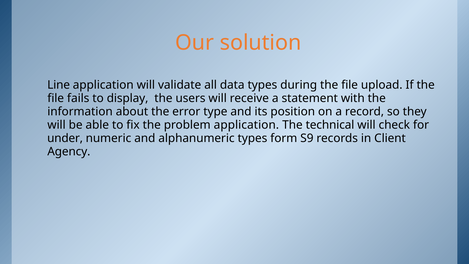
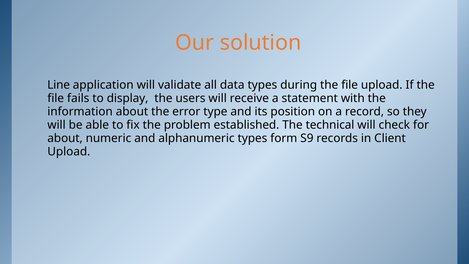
problem application: application -> established (246, 125)
under: under -> about (65, 138)
Agency: Agency -> Upload (69, 152)
